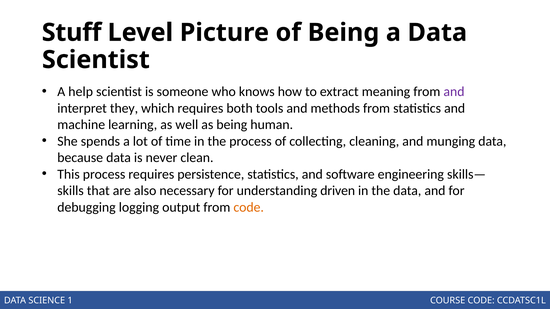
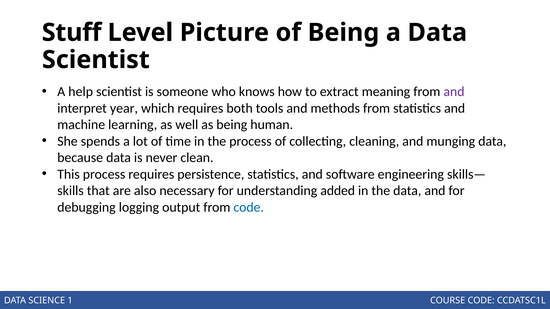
they: they -> year (124, 108)
driven: driven -> added (338, 191)
code colour: orange -> blue (249, 207)
